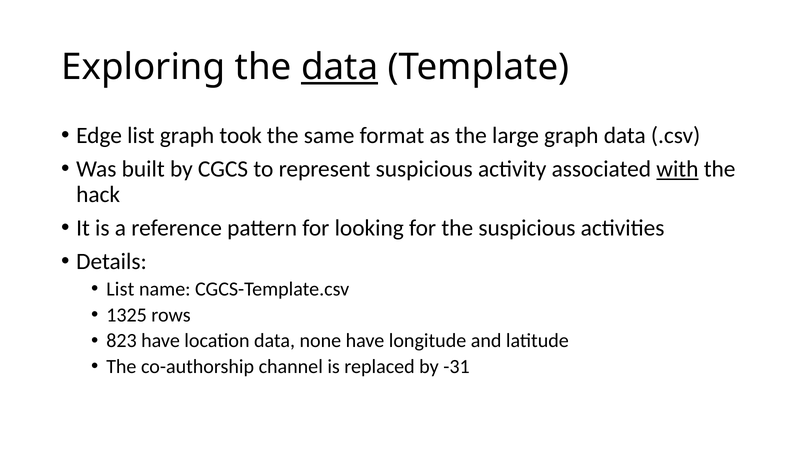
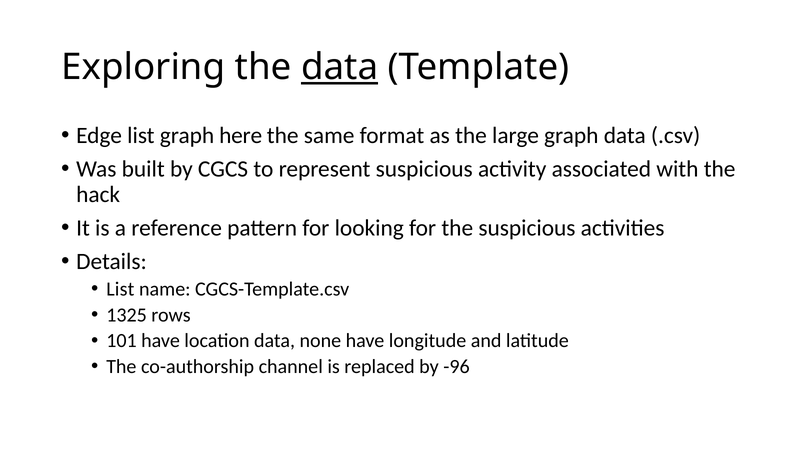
took: took -> here (241, 136)
with underline: present -> none (677, 169)
823: 823 -> 101 (121, 341)
-31: -31 -> -96 (457, 367)
